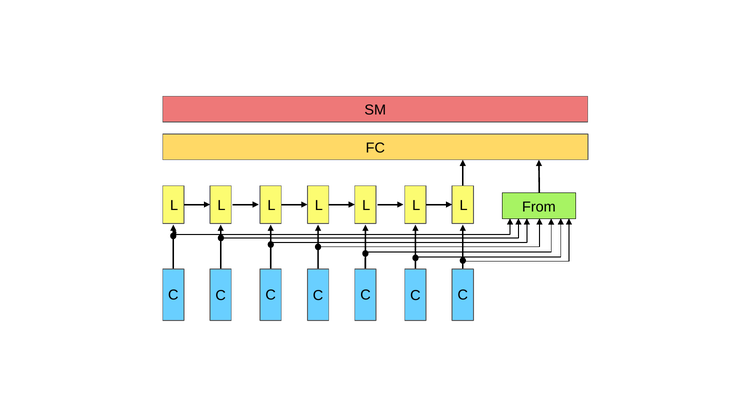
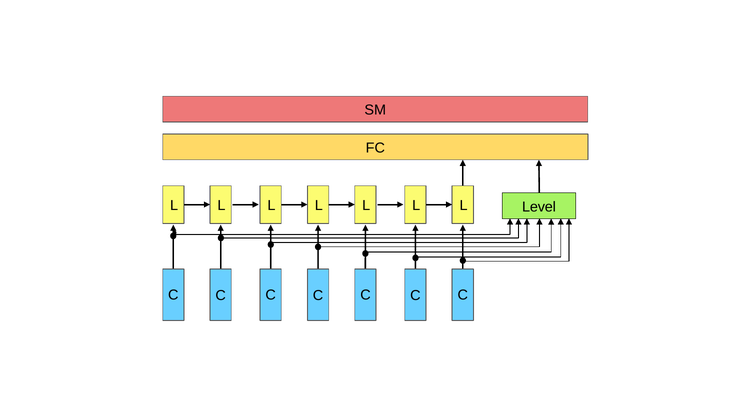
From: From -> Level (539, 207)
